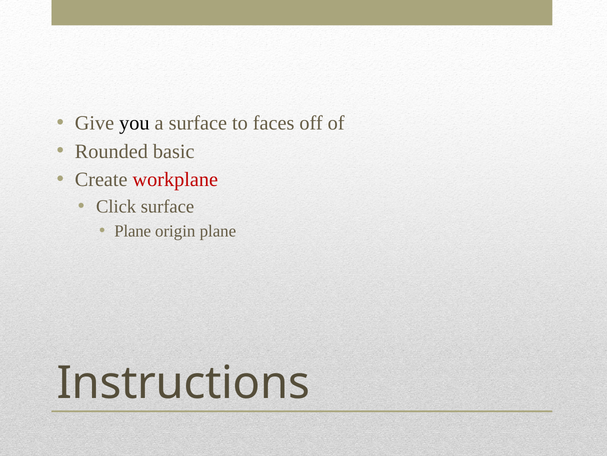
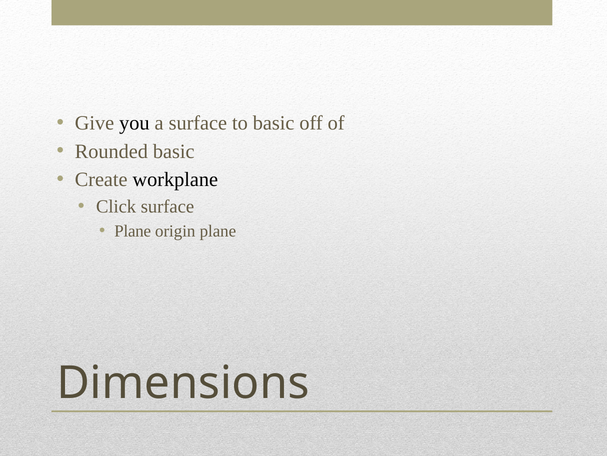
to faces: faces -> basic (274, 123)
workplane colour: red -> black (175, 179)
Instructions: Instructions -> Dimensions (183, 383)
